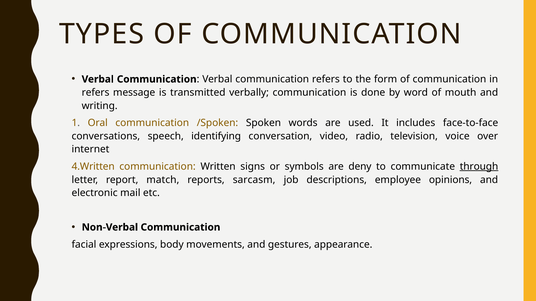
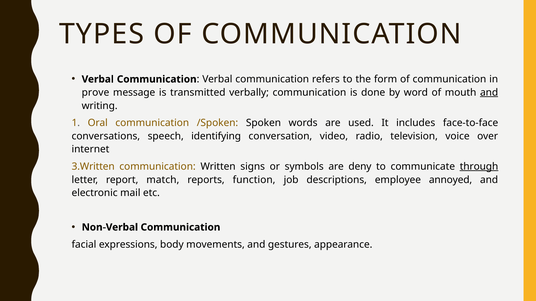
refers: refers -> prove (95, 93)
and underline: none -> present (489, 93)
4.Written: 4.Written -> 3.Written (93, 167)
sarcasm: sarcasm -> function (254, 180)
opinions: opinions -> annoyed (451, 180)
